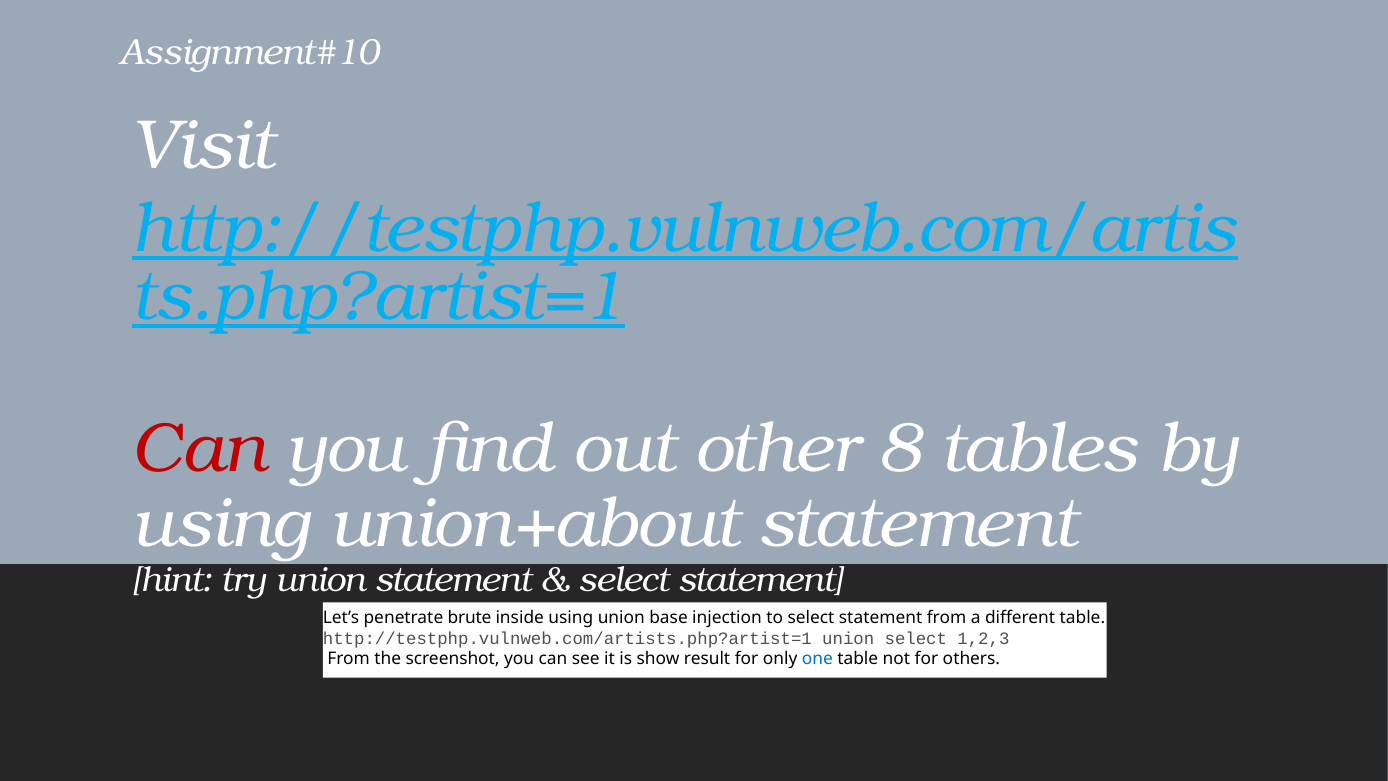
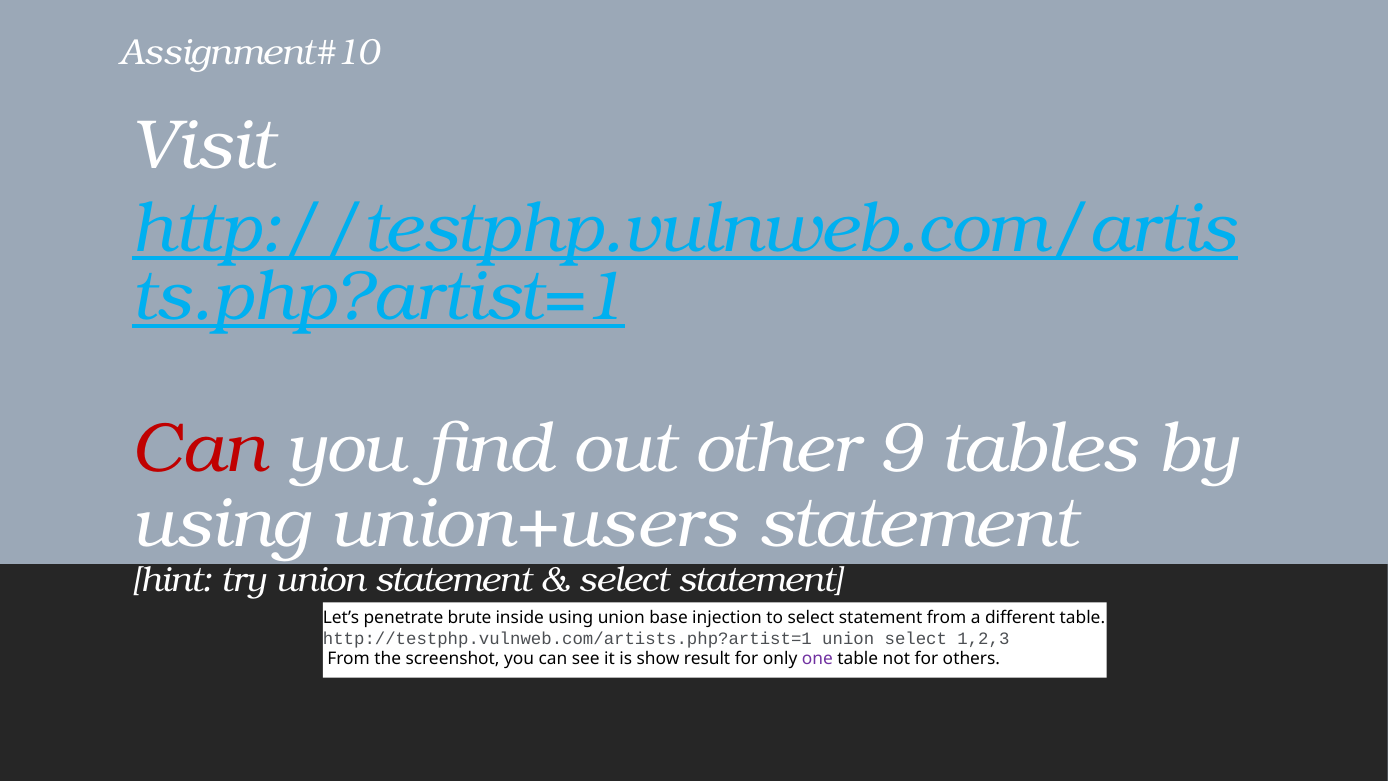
8: 8 -> 9 (900, 448)
union+about: union+about -> union+users (534, 523)
one colour: blue -> purple (817, 659)
